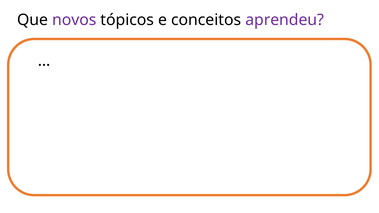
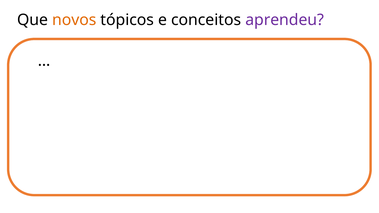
novos colour: purple -> orange (74, 20)
